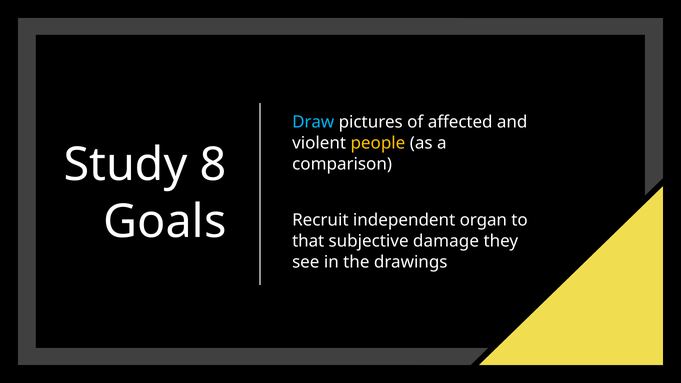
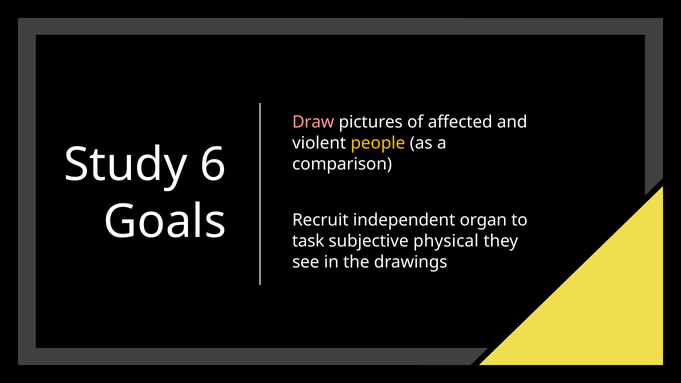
Draw colour: light blue -> pink (313, 122)
8: 8 -> 6 (213, 165)
that: that -> task (308, 241)
damage: damage -> physical (446, 241)
